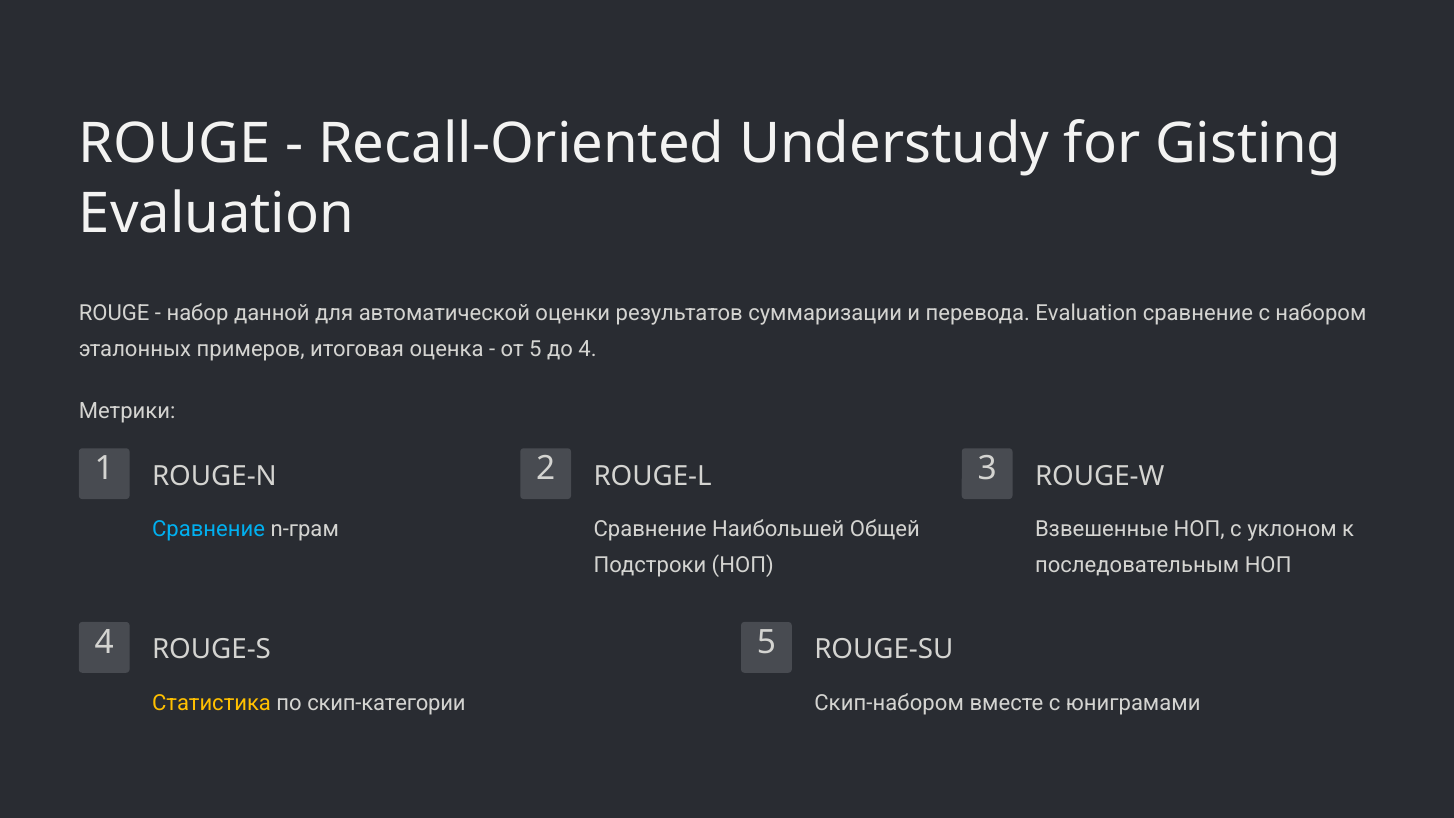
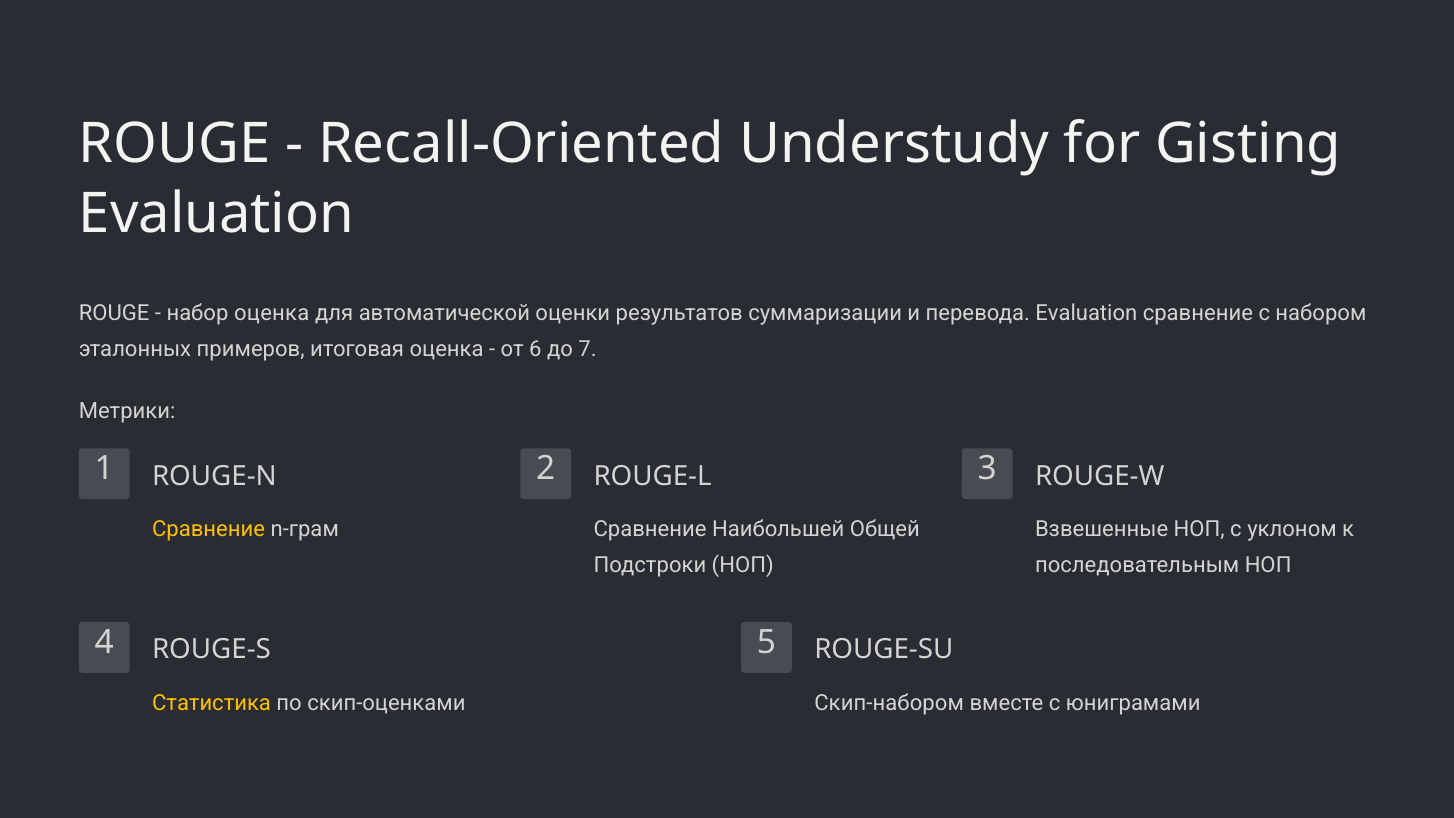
набор данной: данной -> оценка (272, 314)
от 5: 5 -> 6 (535, 350)
до 4: 4 -> 7 (587, 350)
Сравнение colour: light blue -> yellow (209, 529)
скип-категории: скип-категории -> скип-оценками (386, 703)
